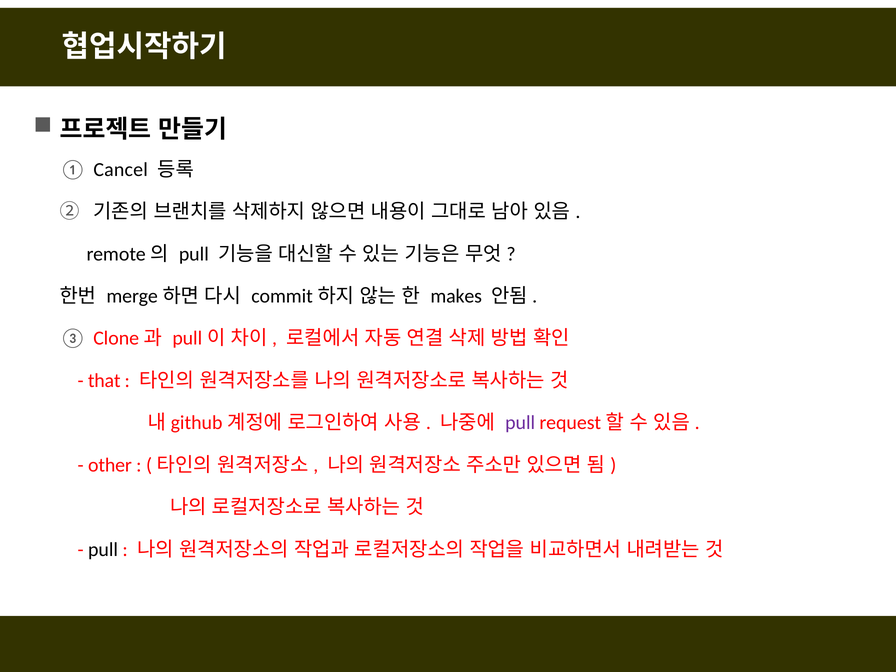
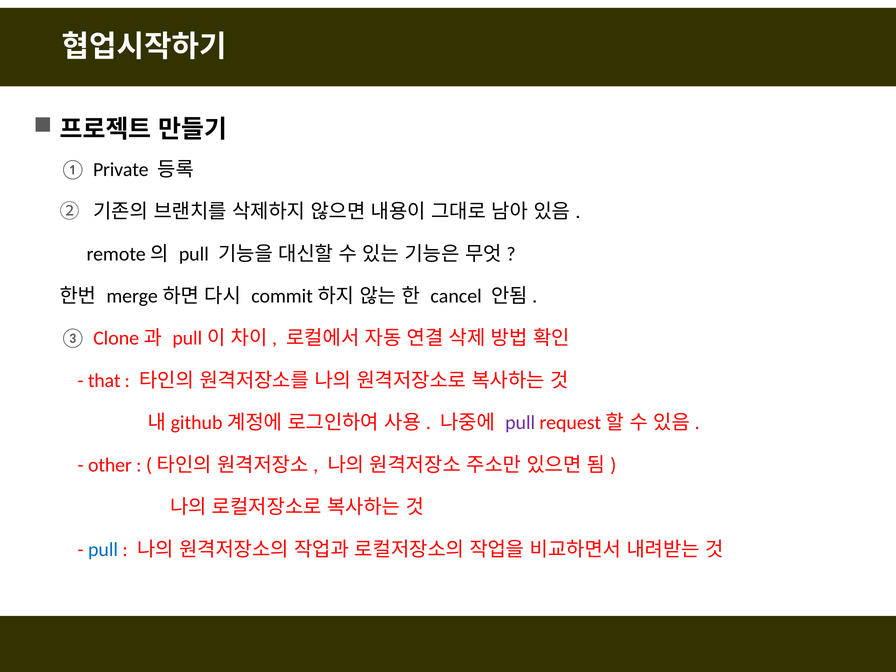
Cancel: Cancel -> Private (121, 169)
makes: makes -> cancel (456, 296)
pull colour: black -> blue (103, 550)
